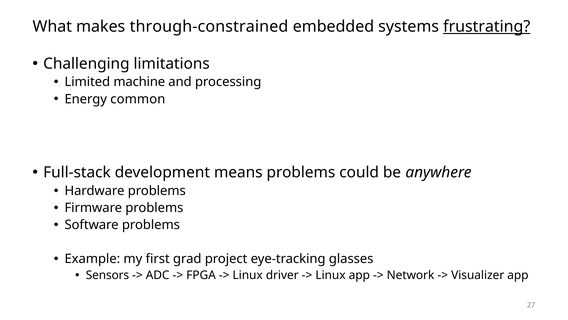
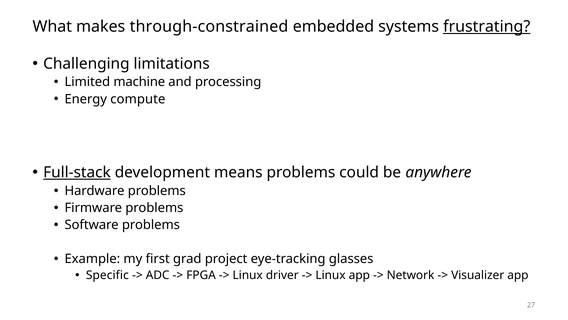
common: common -> compute (138, 99)
Full-stack underline: none -> present (77, 172)
Sensors: Sensors -> Specific (107, 275)
